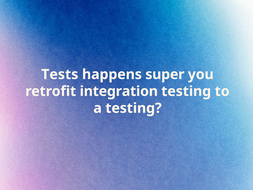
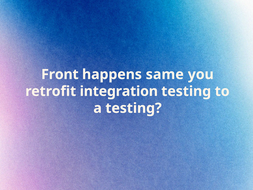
Tests: Tests -> Front (60, 74)
super: super -> same (165, 74)
